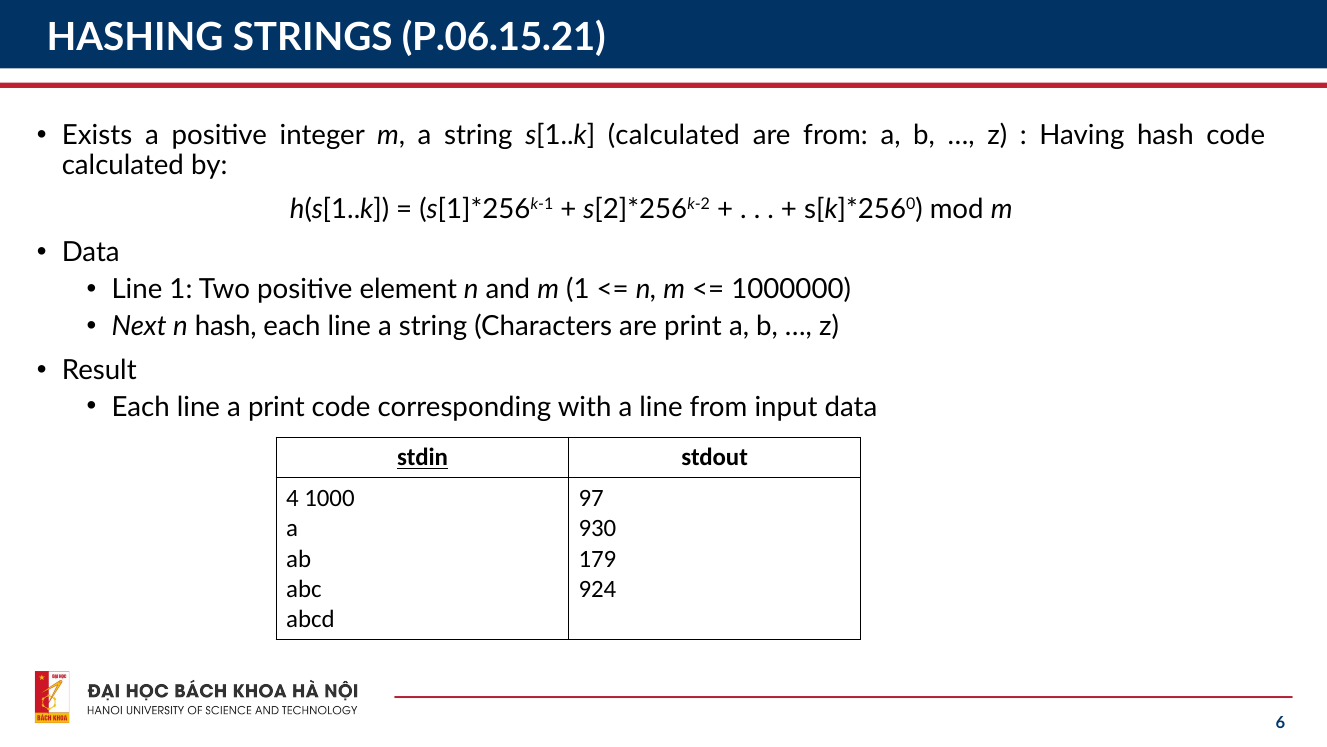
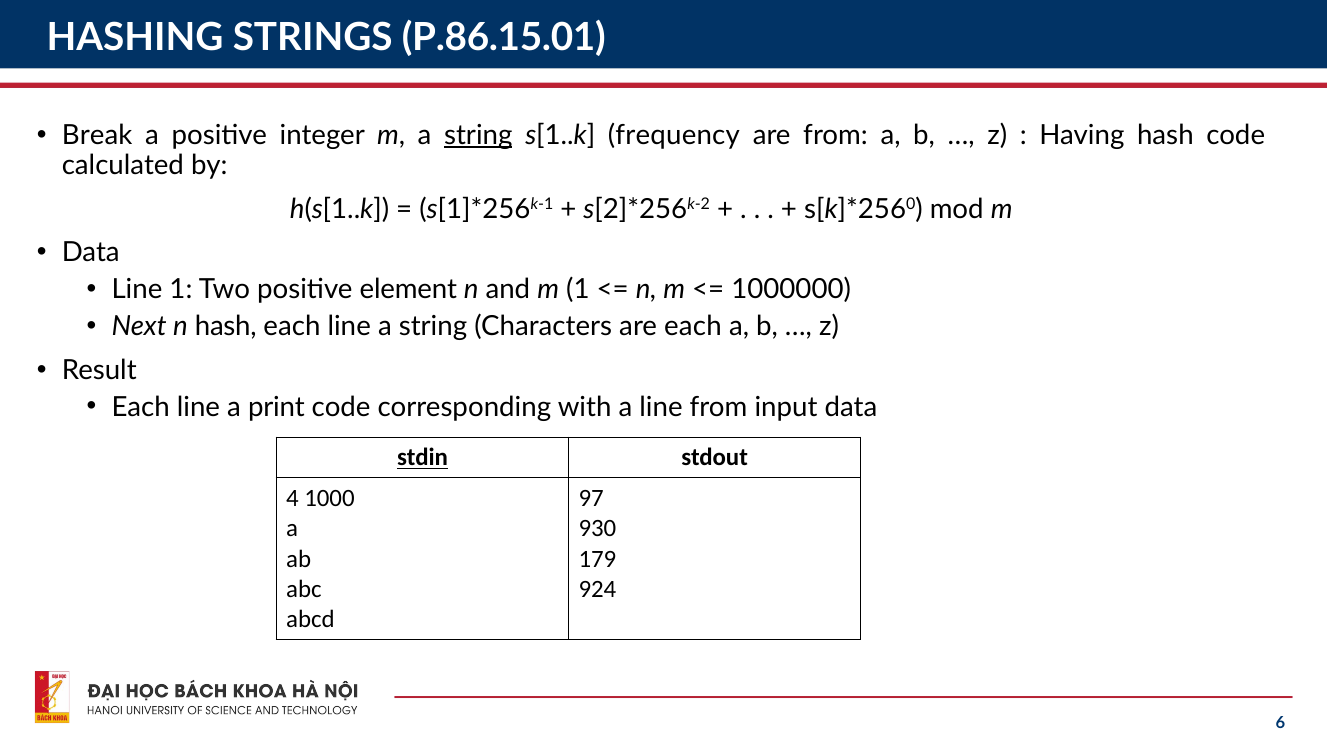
P.06.15.21: P.06.15.21 -> P.86.15.01 (504, 38)
Exists: Exists -> Break (97, 135)
string underline: none -> present (478, 135)
s[1..k calculated: calculated -> frequency (674, 135)
are print: print -> each (693, 326)
